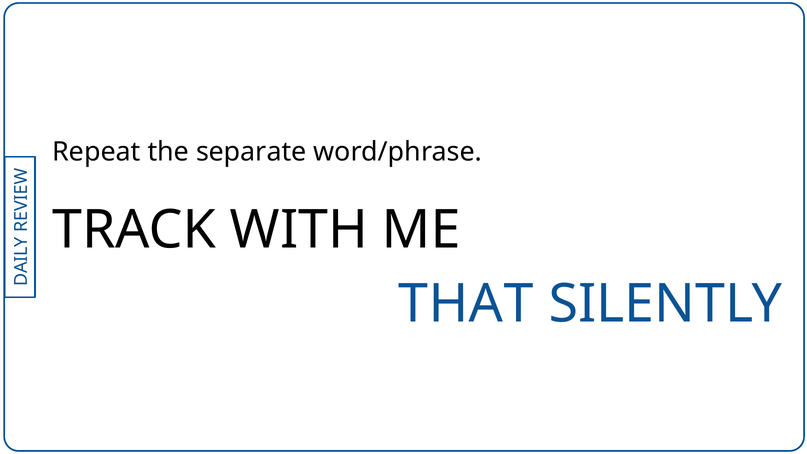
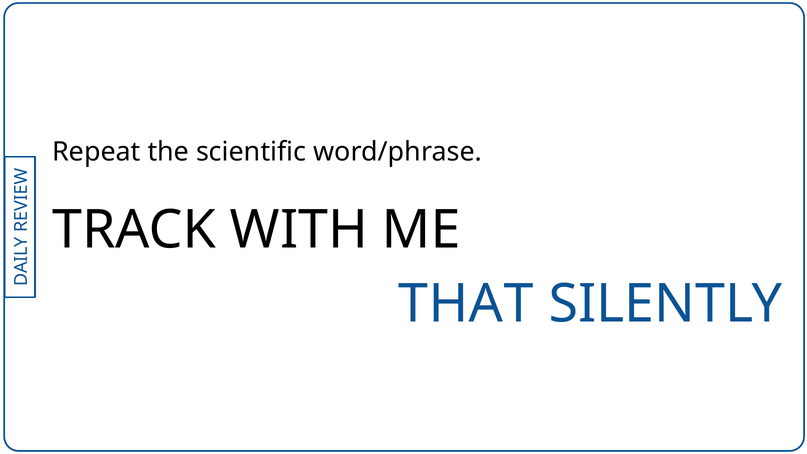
separate: separate -> scientific (251, 152)
